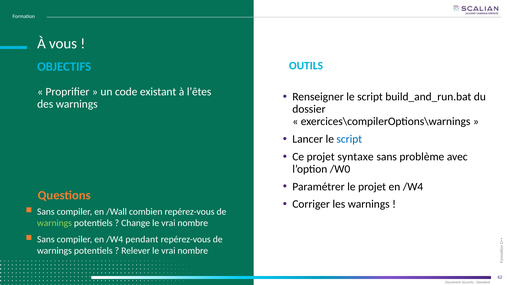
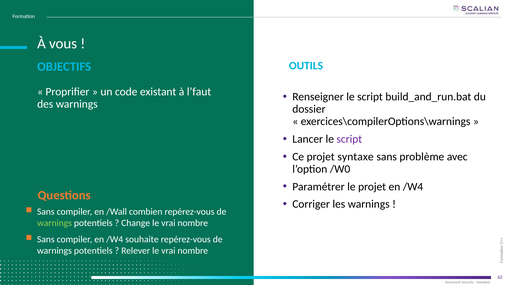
l’êtes: l’êtes -> l’faut (199, 92)
script colour: blue -> purple (349, 139)
pendant: pendant -> souhaite (142, 239)
